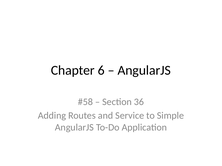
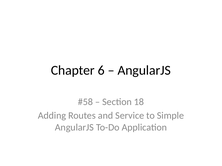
36: 36 -> 18 (139, 102)
